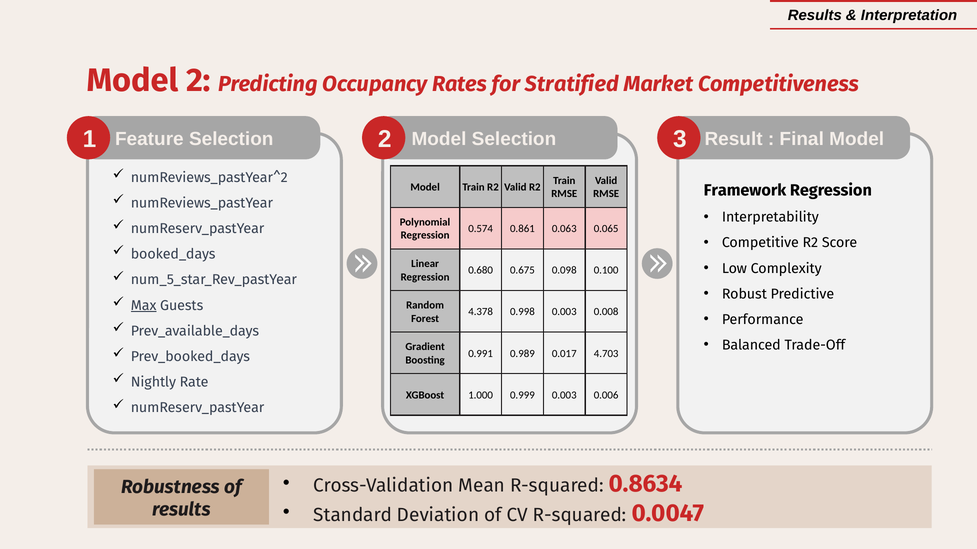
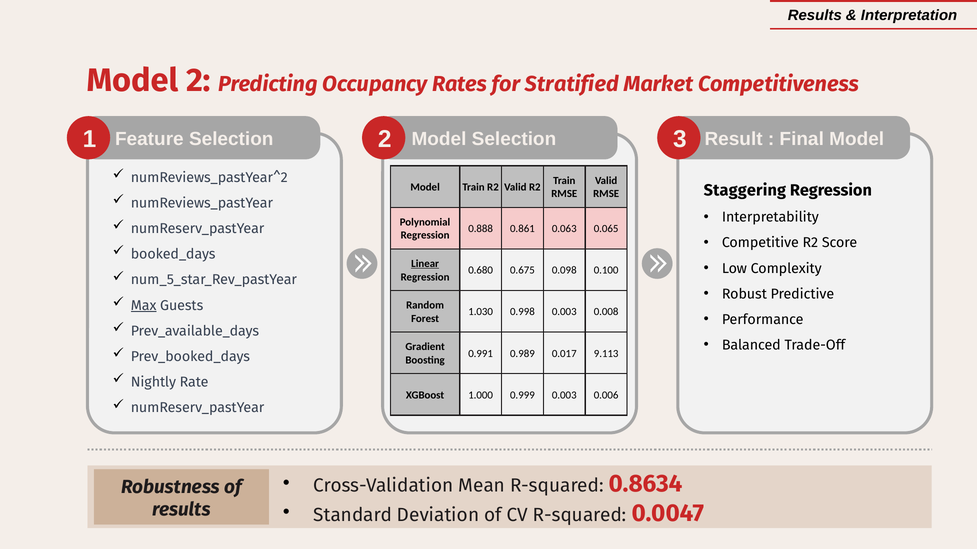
Framework: Framework -> Staggering (745, 191)
0.574: 0.574 -> 0.888 (481, 229)
Linear underline: none -> present (425, 264)
4.378: 4.378 -> 1.030 (481, 312)
4.703: 4.703 -> 9.113 (606, 354)
